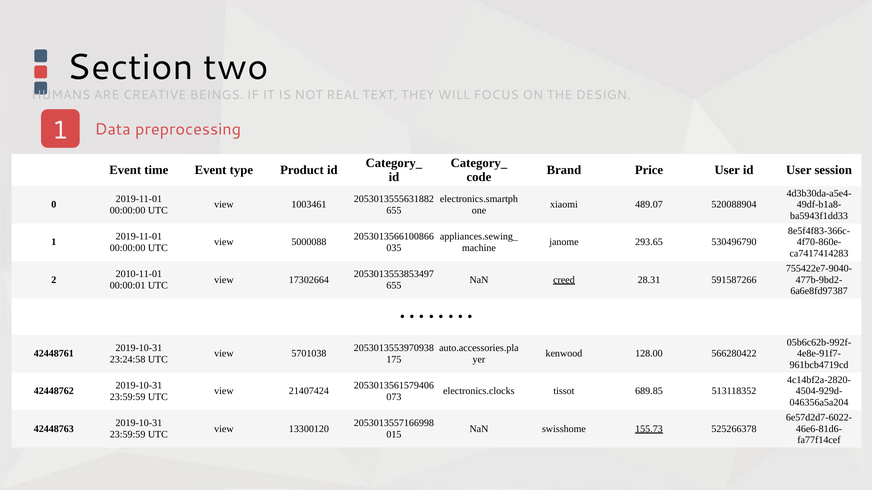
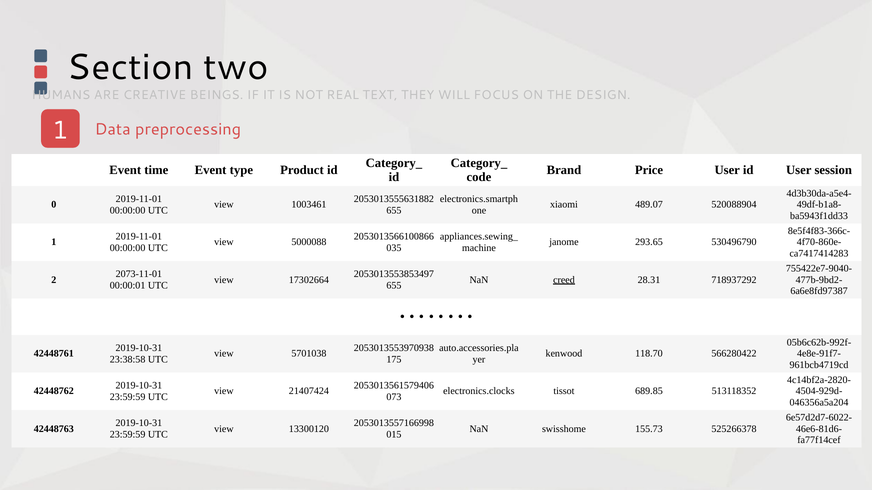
2010-11-01: 2010-11-01 -> 2073-11-01 (139, 274)
591587266: 591587266 -> 718937292 (734, 280)
128.00: 128.00 -> 118.70 (649, 354)
23:24:58: 23:24:58 -> 23:38:58 (128, 360)
155.73 underline: present -> none (649, 429)
